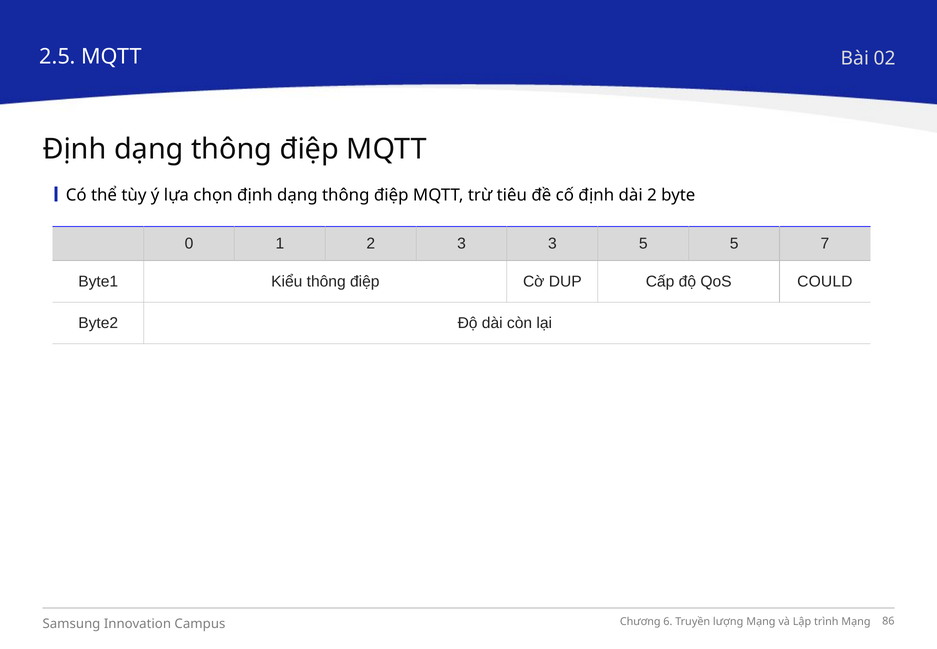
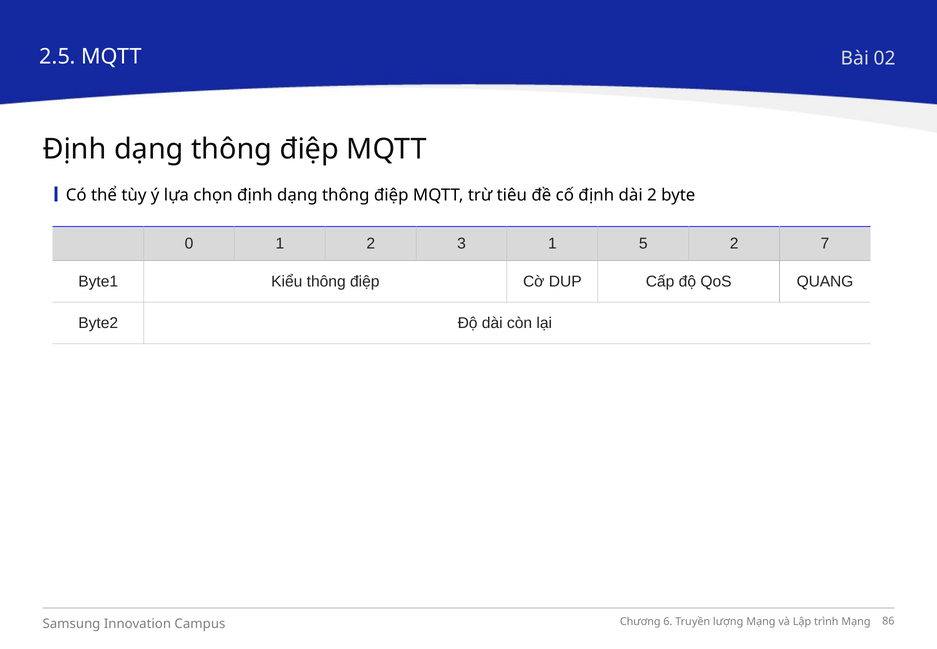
3 3: 3 -> 1 (552, 244)
5 5: 5 -> 2 (734, 244)
COULD: COULD -> QUANG (825, 282)
